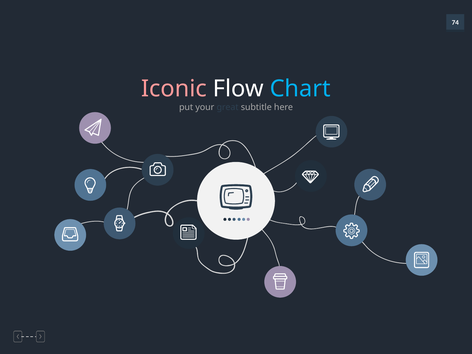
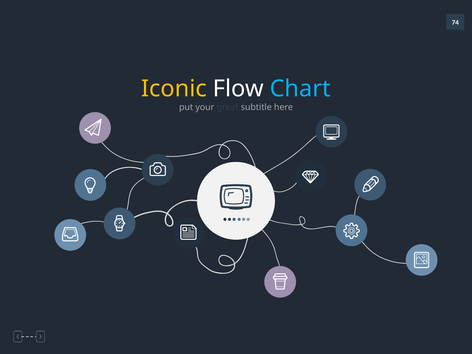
Iconic colour: pink -> yellow (174, 89)
